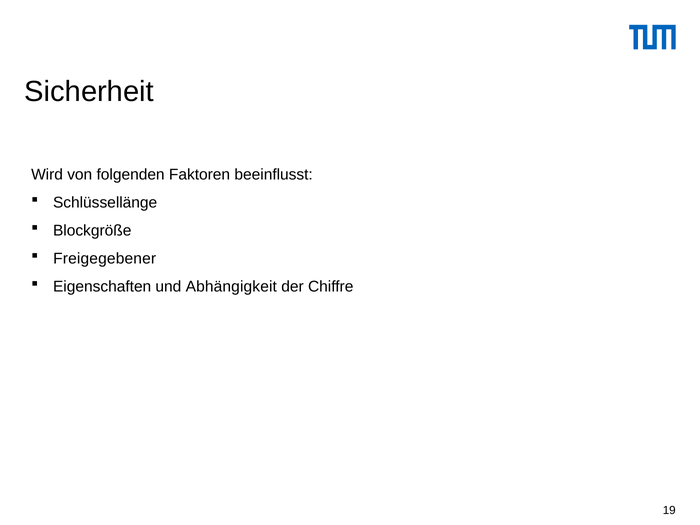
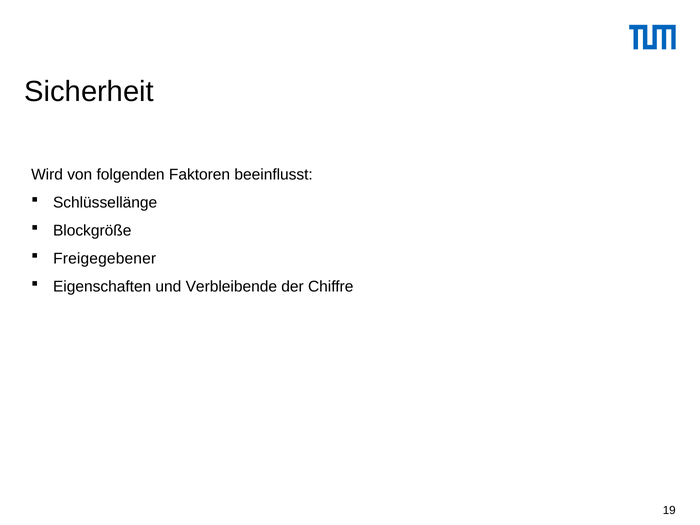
Abhängigkeit: Abhängigkeit -> Verbleibende (231, 287)
